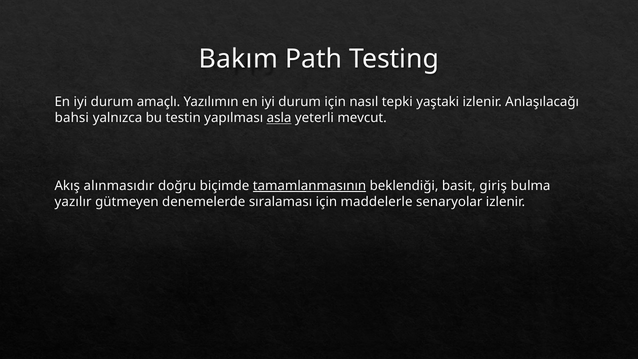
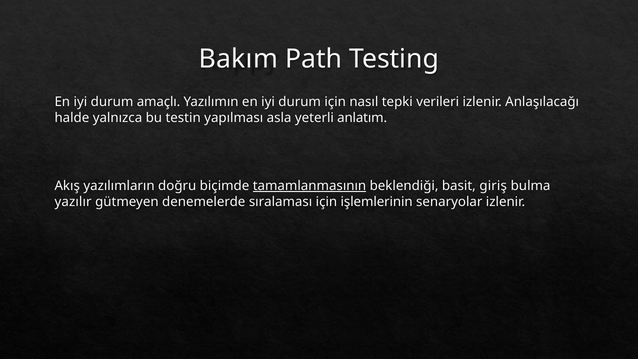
yaştaki: yaştaki -> verileri (438, 102)
bahsi: bahsi -> halde (72, 118)
asla underline: present -> none (279, 118)
mevcut: mevcut -> anlatım (362, 118)
alınmasıdır: alınmasıdır -> yazılımların (119, 186)
maddelerle: maddelerle -> işlemlerinin (377, 202)
